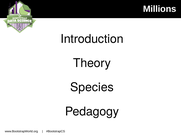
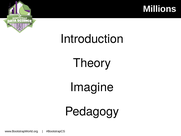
Species: Species -> Imagine (92, 87)
